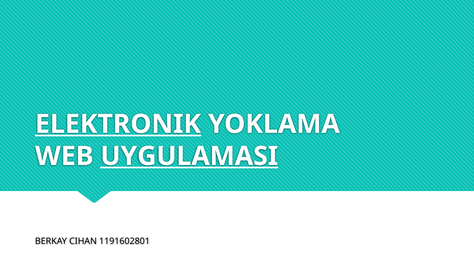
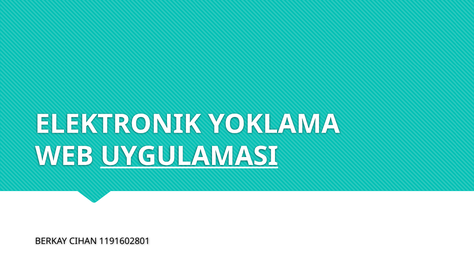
ELEKTRONIK underline: present -> none (118, 124)
